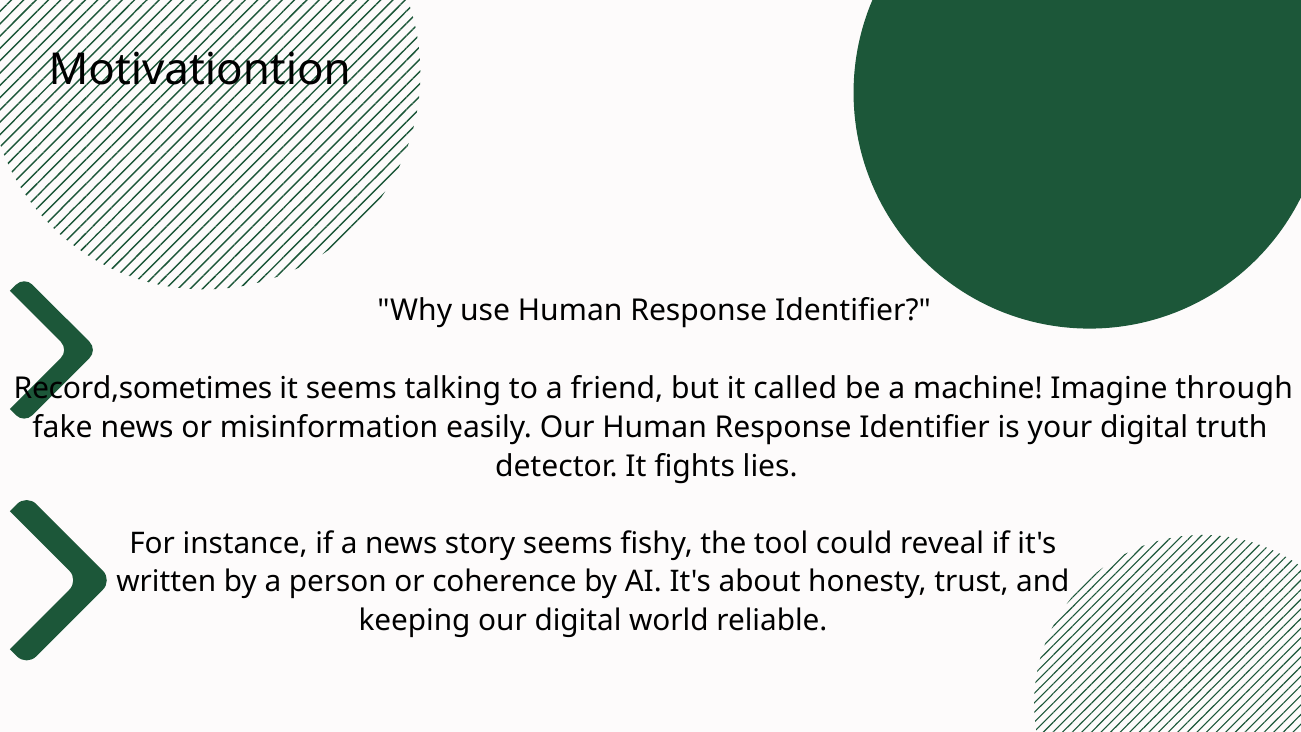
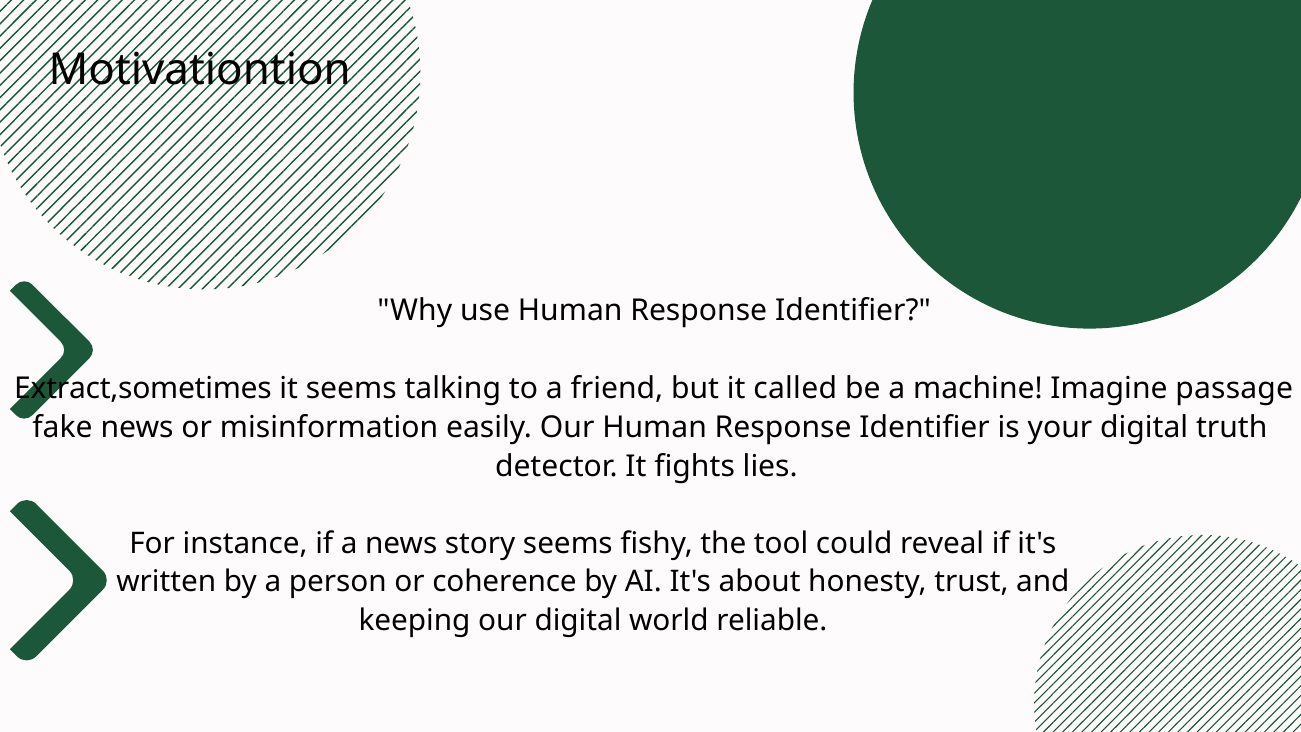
Record,sometimes: Record,sometimes -> Extract,sometimes (143, 388)
through: through -> passage (1234, 388)
